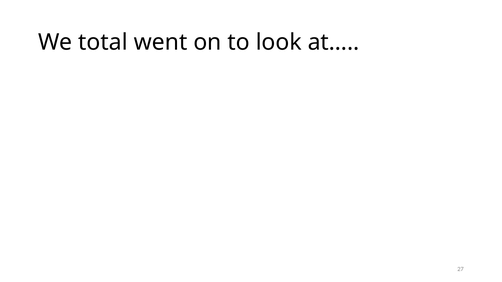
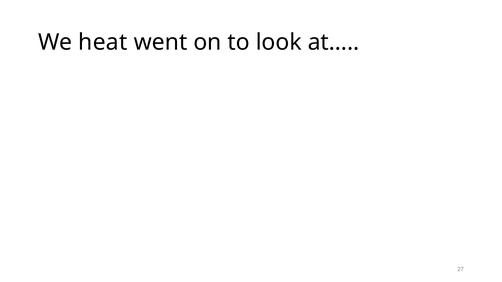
total: total -> heat (103, 42)
